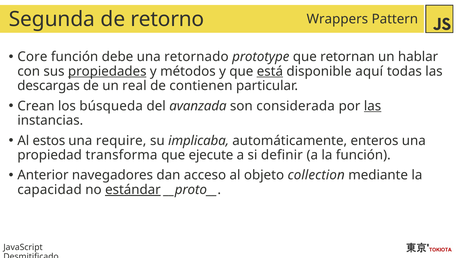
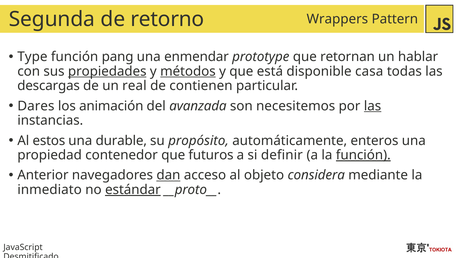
Core: Core -> Type (32, 57)
debe: debe -> pang (118, 57)
retornado: retornado -> enmendar (196, 57)
métodos underline: none -> present (188, 71)
está underline: present -> none (270, 71)
aquí: aquí -> casa (369, 71)
Crean: Crean -> Dares (36, 106)
búsqueda: búsqueda -> animación (111, 106)
considerada: considerada -> necesitemos (296, 106)
require: require -> durable (121, 140)
implicaba: implicaba -> propósito (199, 140)
transforma: transforma -> contenedor (122, 155)
ejecute: ejecute -> futuros (211, 155)
función underline: none -> present (363, 155)
dan underline: none -> present (168, 175)
collection: collection -> considera (316, 175)
capacidad: capacidad -> inmediato (50, 189)
